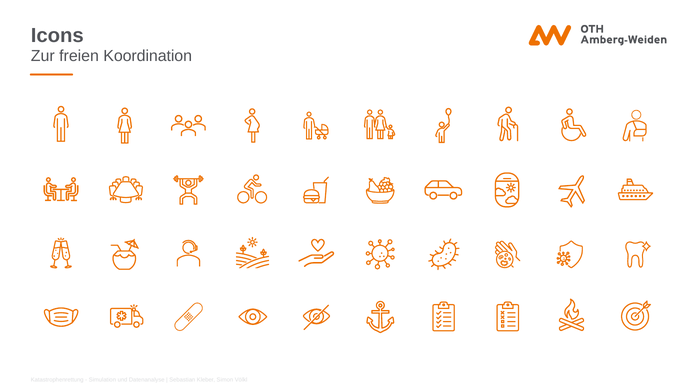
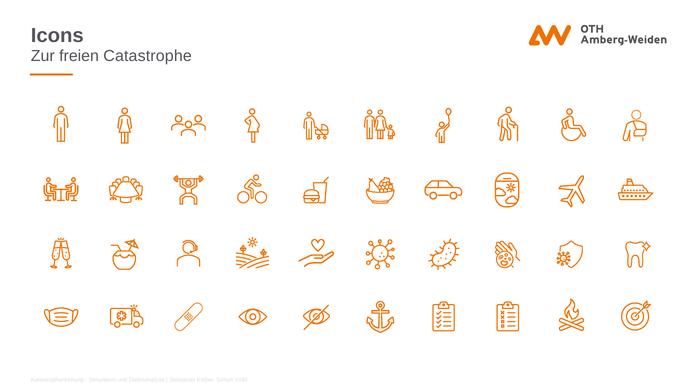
Koordination: Koordination -> Catastrophe (148, 56)
